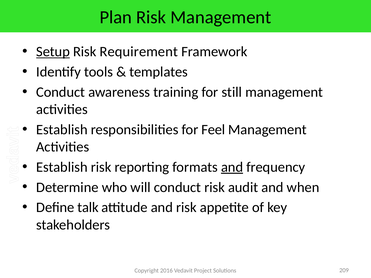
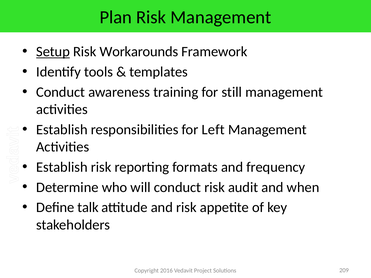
Requirement: Requirement -> Workarounds (139, 52)
Feel: Feel -> Left (213, 130)
and underline: present -> none (232, 167)
